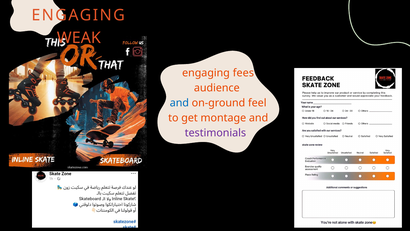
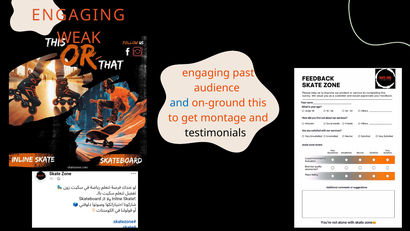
fees: fees -> past (243, 73)
feel: feel -> this (257, 103)
testimonials colour: purple -> black (215, 133)
